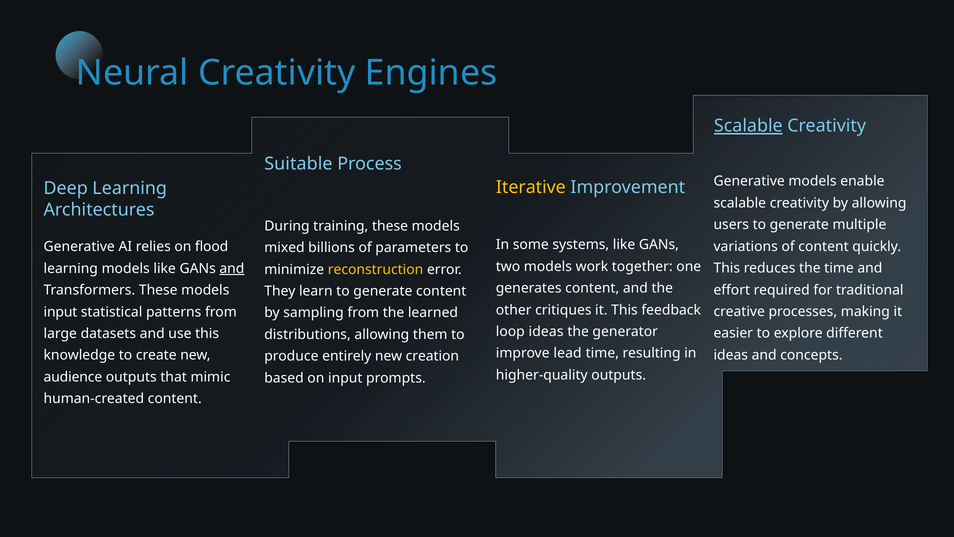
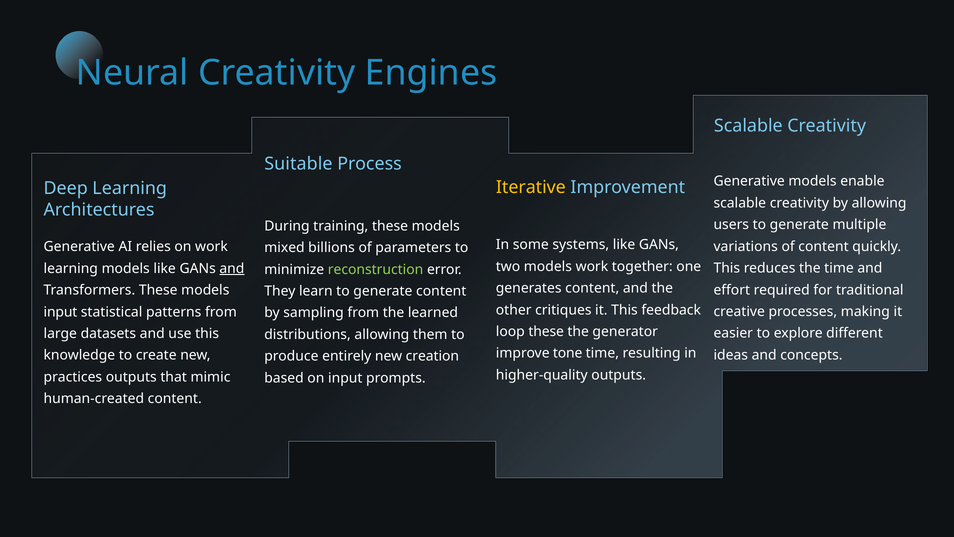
Scalable underline: present -> none (748, 126)
on flood: flood -> work (211, 247)
reconstruction colour: yellow -> light green (376, 269)
loop ideas: ideas -> these (546, 331)
lead: lead -> tone (568, 353)
audience: audience -> practices (73, 377)
